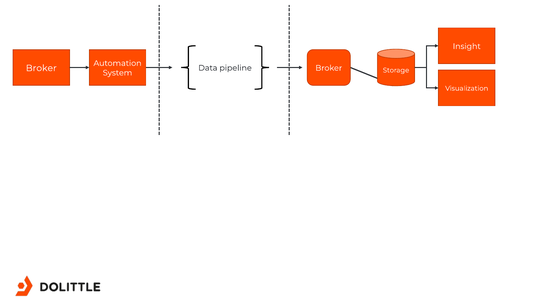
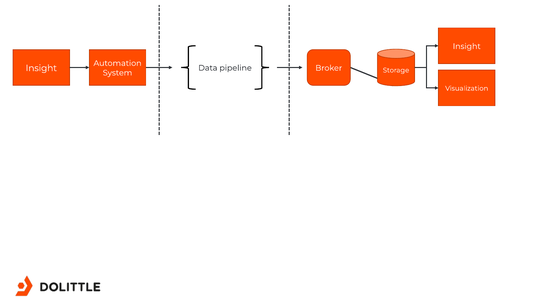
Broker: Broker -> Insight (41, 68)
